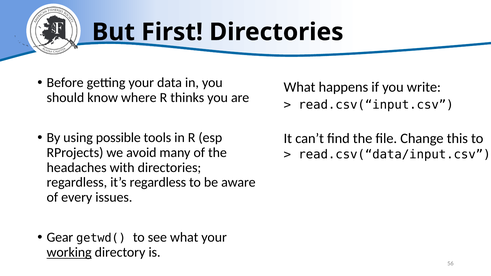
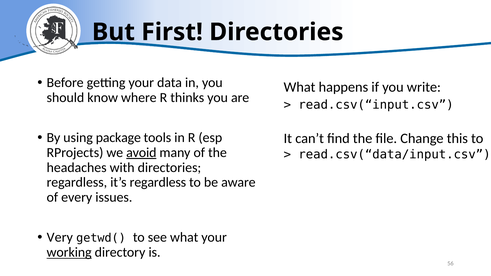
possible: possible -> package (118, 138)
avoid underline: none -> present (141, 153)
Gear: Gear -> Very (60, 238)
